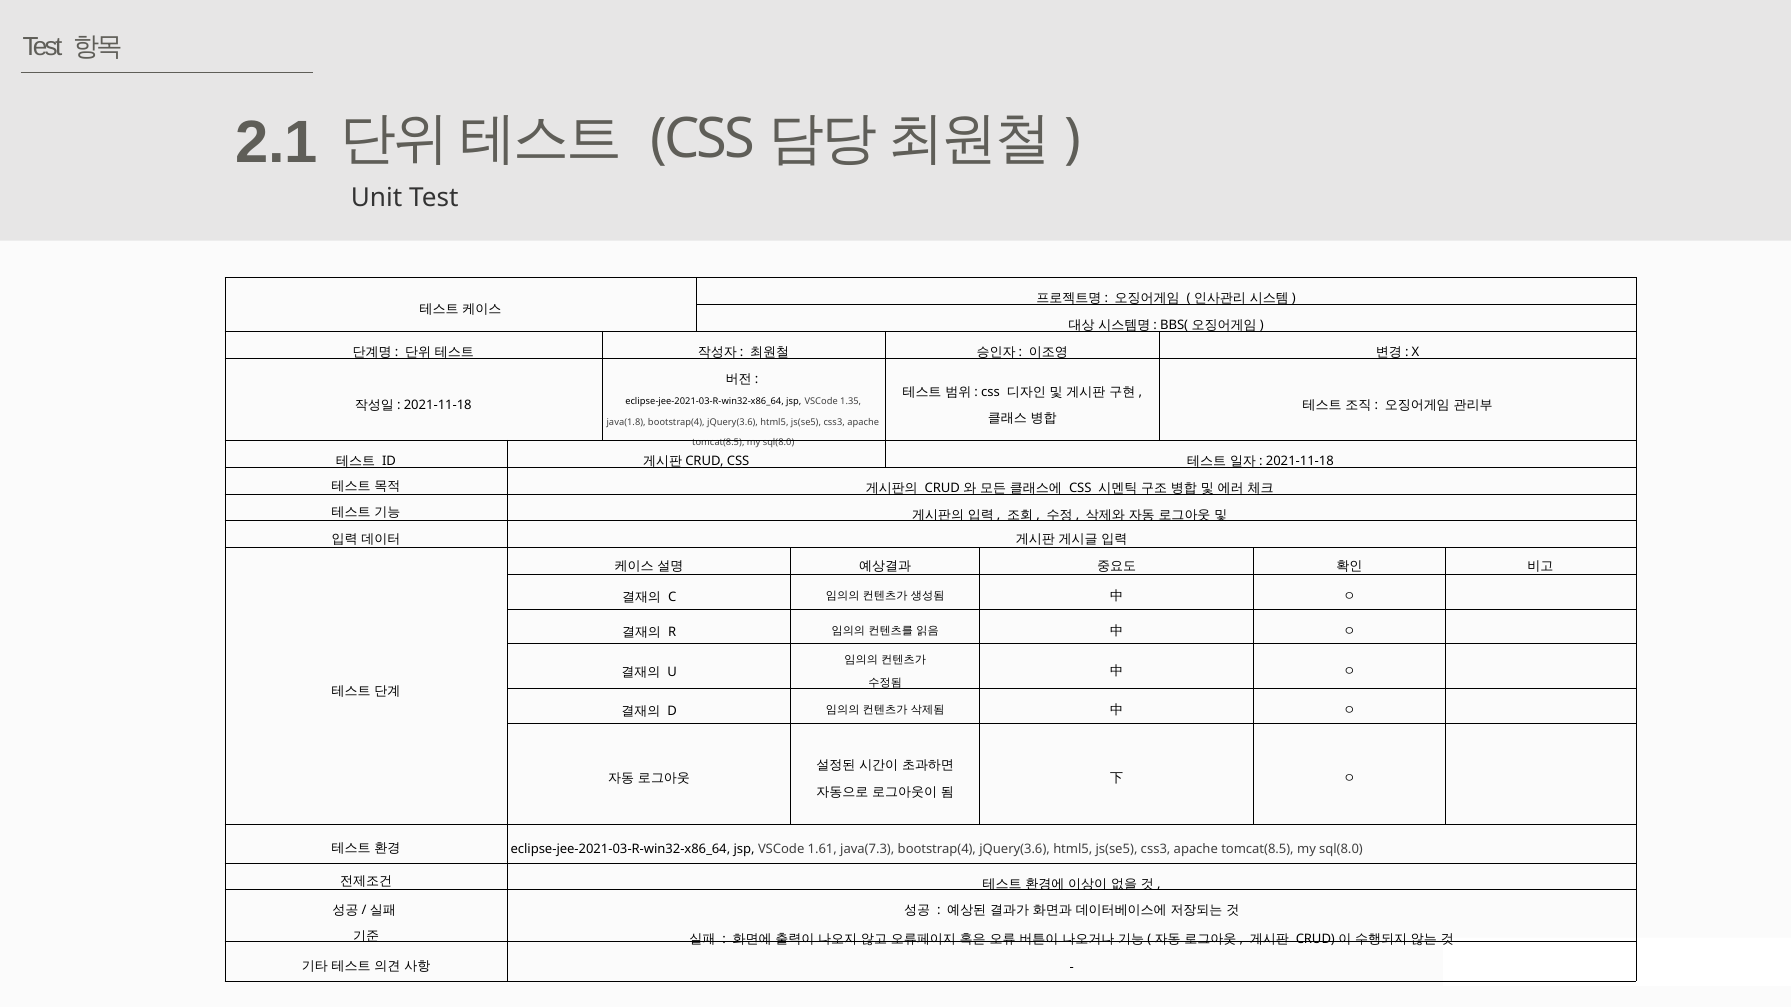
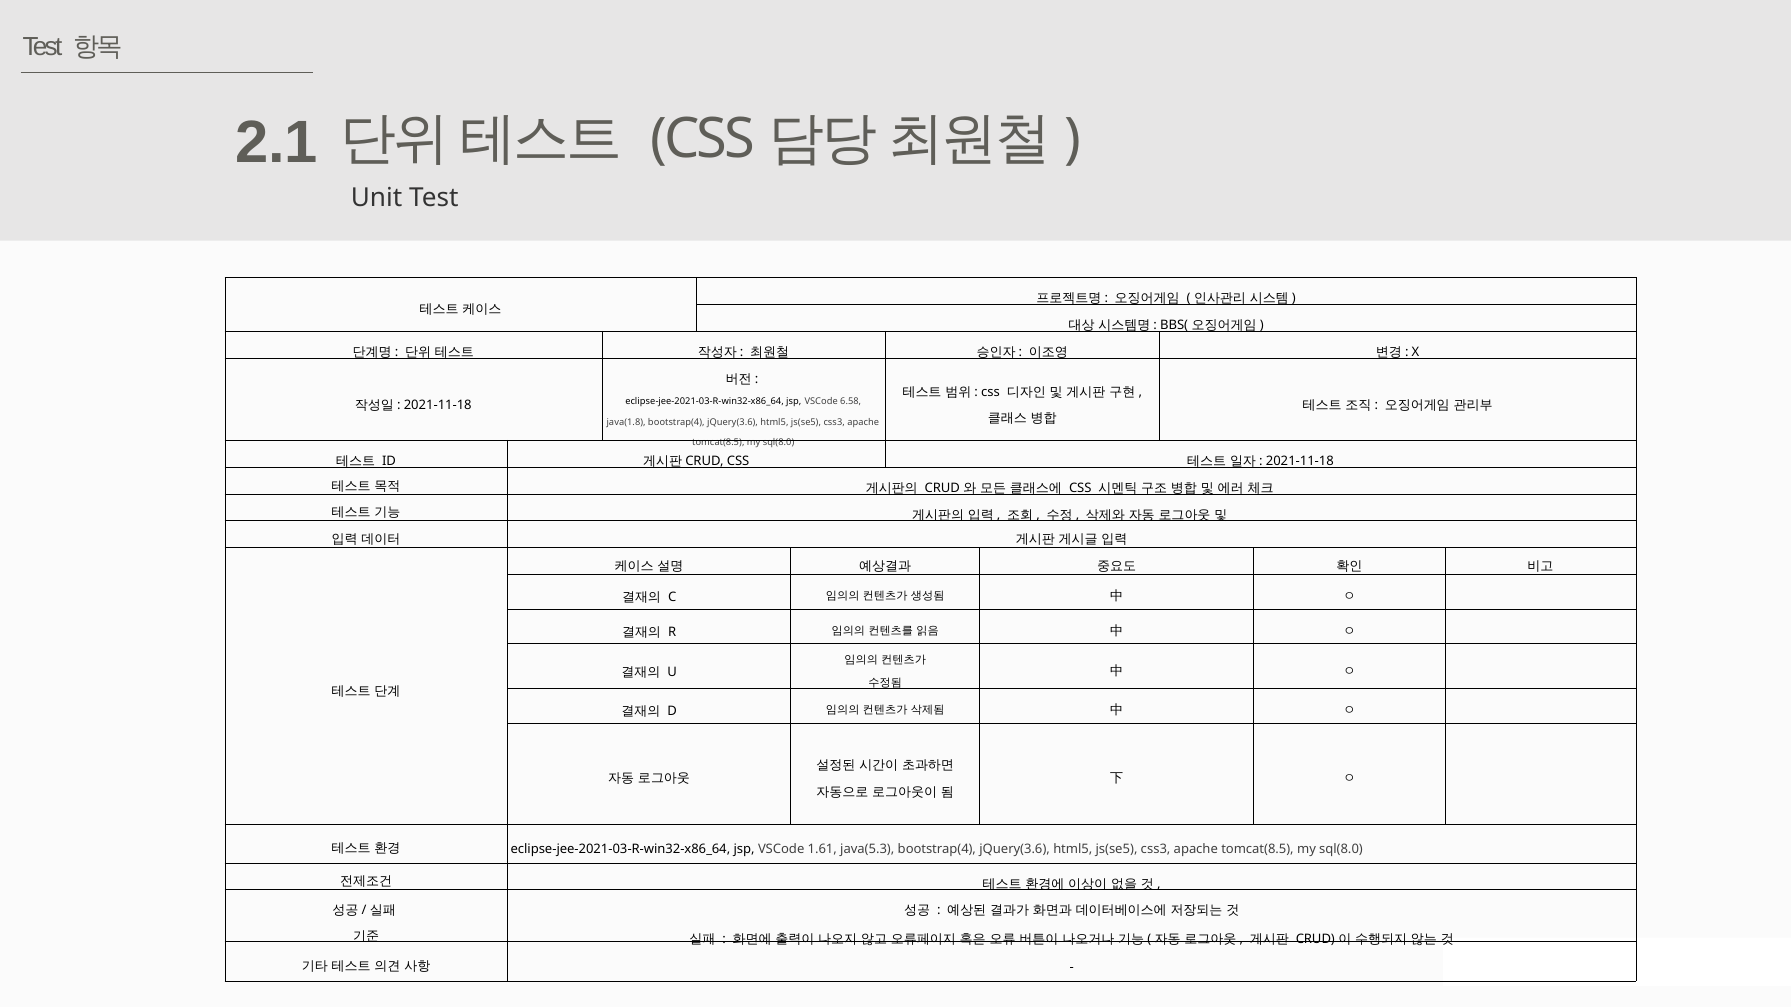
1.35: 1.35 -> 6.58 (851, 402)
java(7.3: java(7.3 -> java(5.3 (867, 850)
